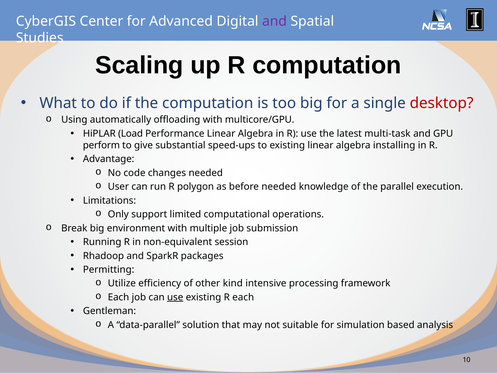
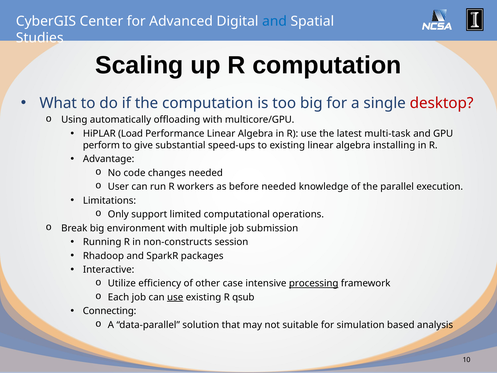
and colour: purple -> blue (275, 21)
polygon: polygon -> workers (195, 187)
non-equivalent: non-equivalent -> non-constructs (178, 242)
Permitting: Permitting -> Interactive (109, 269)
kind: kind -> case (233, 283)
processing underline: none -> present (314, 283)
R each: each -> qsub (243, 297)
Gentleman: Gentleman -> Connecting (110, 311)
